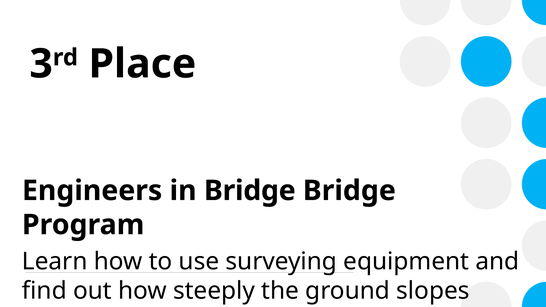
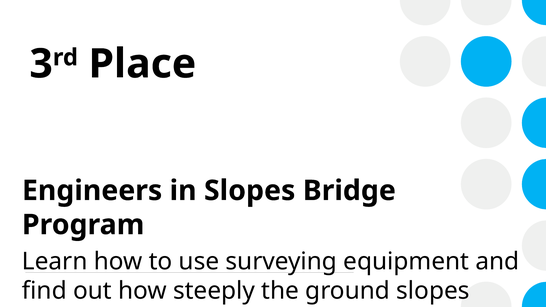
in Bridge: Bridge -> Slopes (250, 191)
